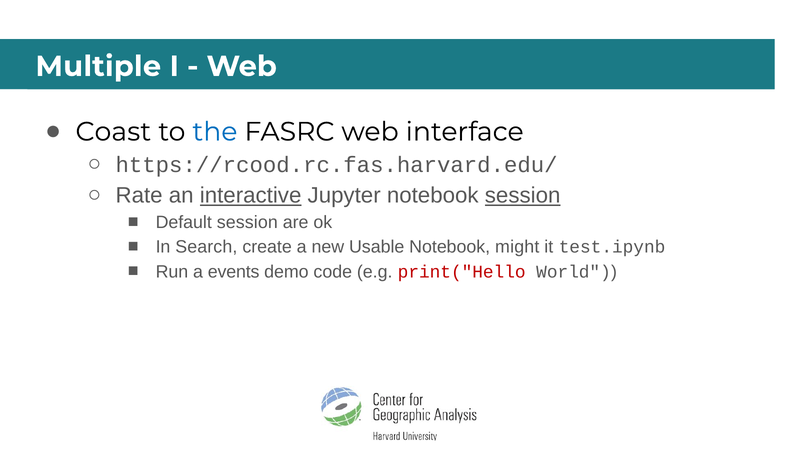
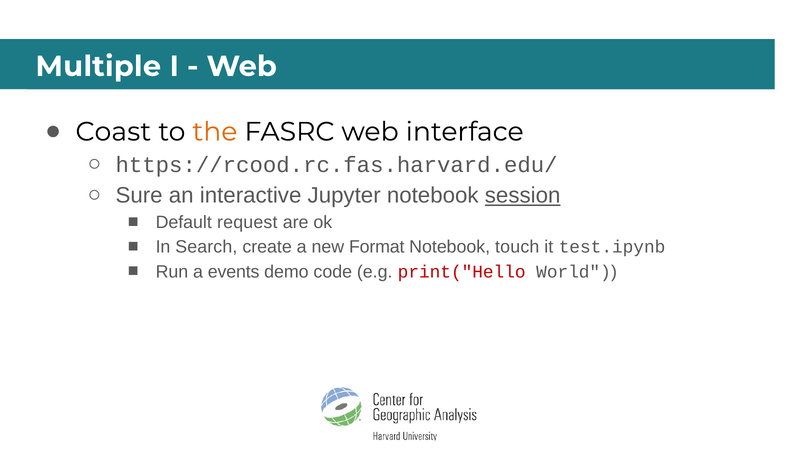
the colour: blue -> orange (215, 132)
Rate: Rate -> Sure (139, 196)
interactive underline: present -> none (251, 196)
Default session: session -> request (247, 223)
Usable: Usable -> Format (377, 247)
might: might -> touch (517, 247)
